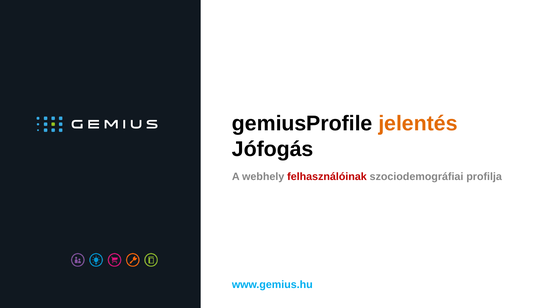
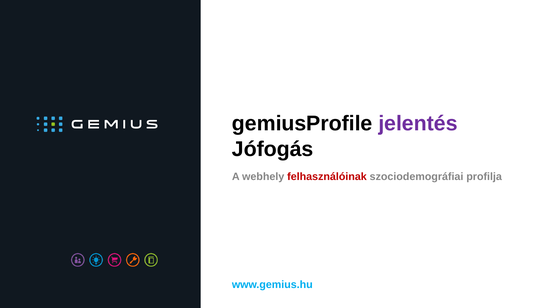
jelentés colour: orange -> purple (418, 124)
